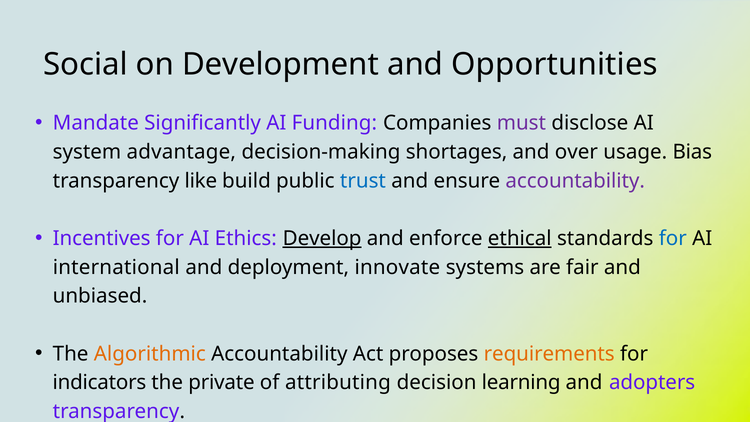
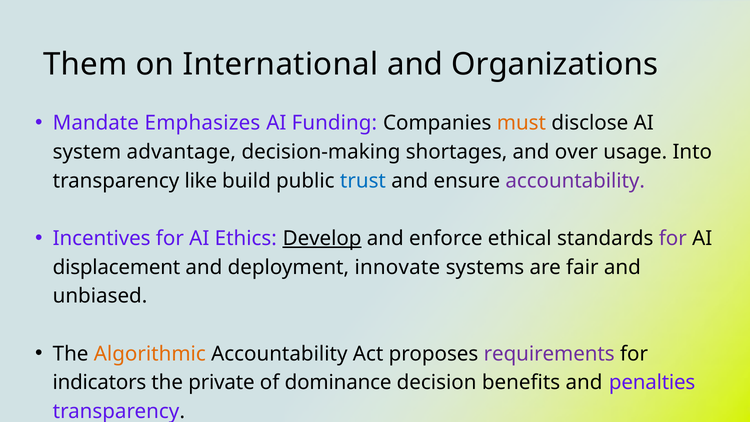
Social: Social -> Them (85, 64)
Development: Development -> International (280, 64)
Opportunities: Opportunities -> Organizations (555, 64)
Significantly: Significantly -> Emphasizes (202, 123)
must colour: purple -> orange (521, 123)
Bias: Bias -> Into (692, 152)
ethical underline: present -> none (520, 238)
for colour: blue -> purple (673, 238)
international: international -> displacement (116, 267)
requirements colour: orange -> purple (549, 354)
attributing: attributing -> dominance (338, 383)
learning: learning -> benefits (521, 383)
adopters: adopters -> penalties (652, 383)
